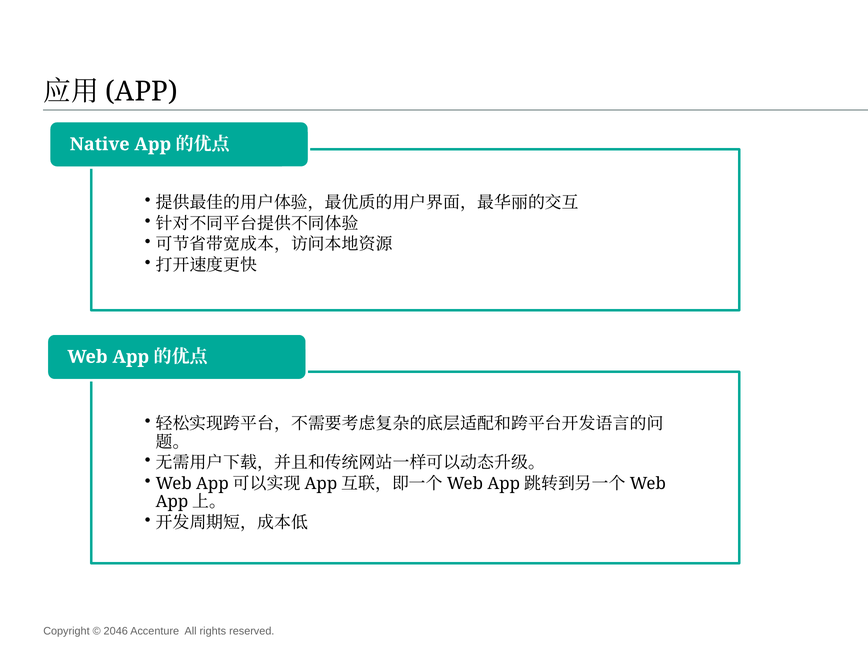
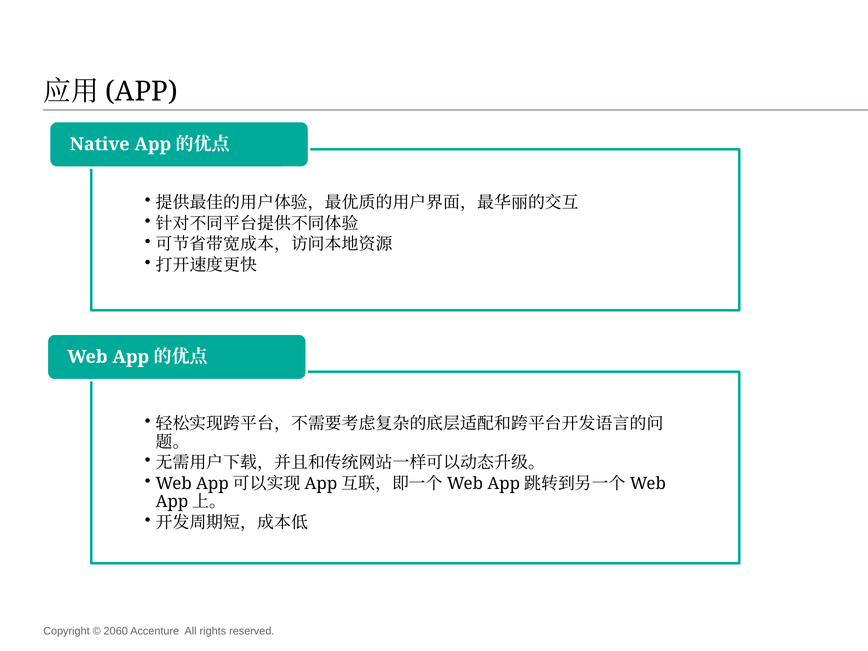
2046: 2046 -> 2060 (116, 631)
